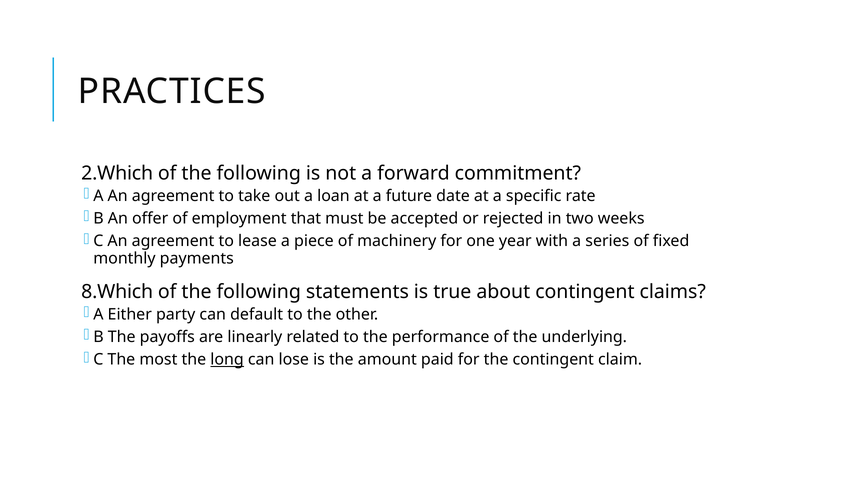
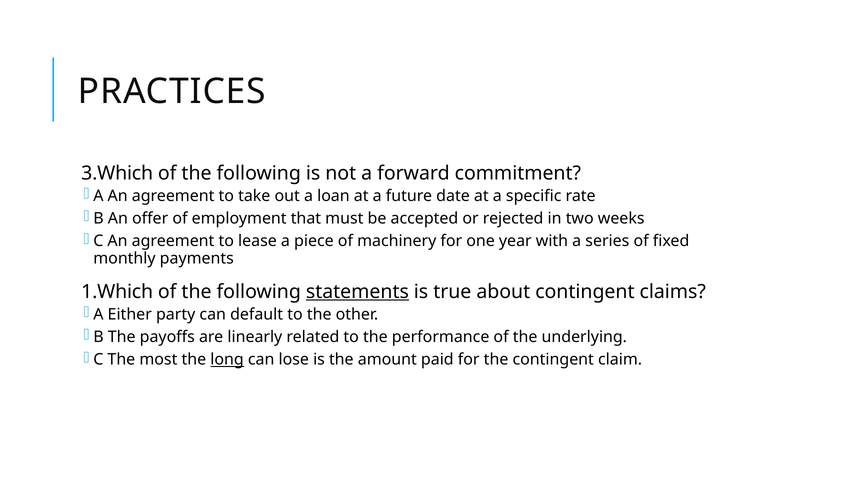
2.Which: 2.Which -> 3.Which (117, 173)
8.Which: 8.Which -> 1.Which (117, 292)
statements underline: none -> present (357, 292)
